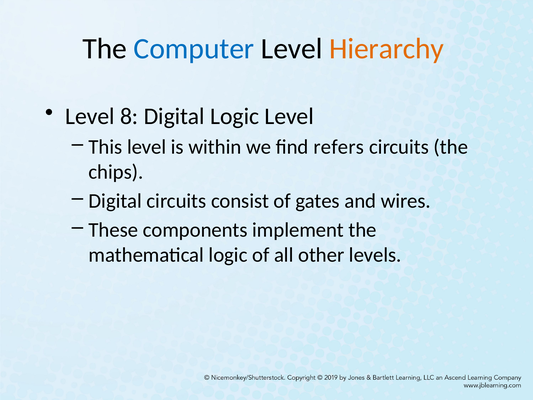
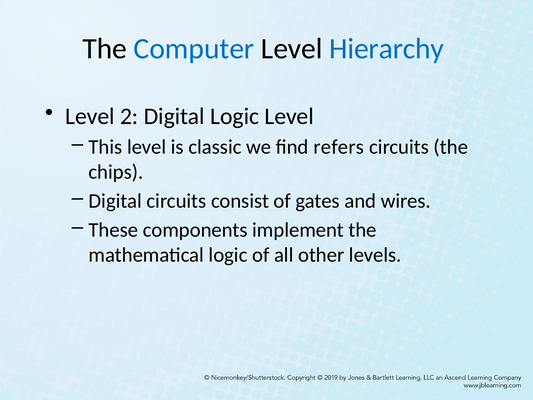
Hierarchy colour: orange -> blue (387, 49)
8: 8 -> 2 (129, 116)
within: within -> classic (215, 147)
